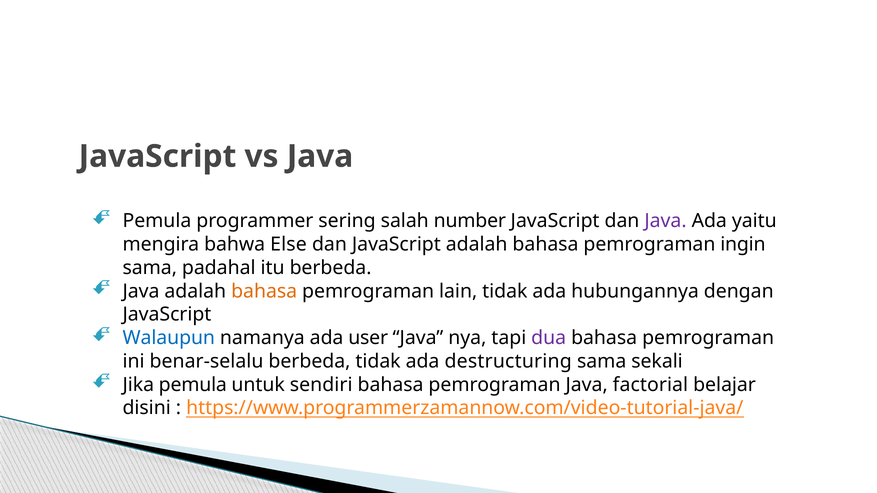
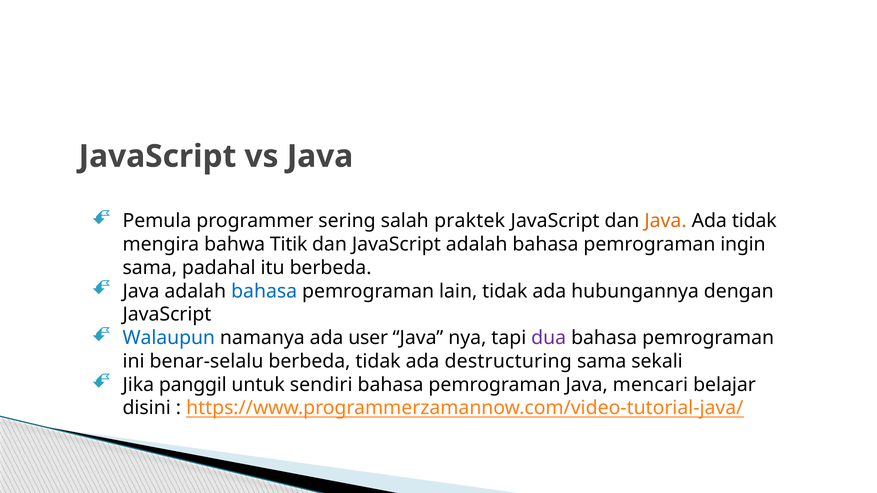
number: number -> praktek (470, 221)
Java colour: purple -> orange (666, 221)
Ada yaitu: yaitu -> tidak (754, 221)
Else: Else -> Titik (289, 245)
bahasa colour: orange -> blue (264, 291)
Jika pemula: pemula -> panggil (193, 385)
factorial: factorial -> mencari (650, 385)
